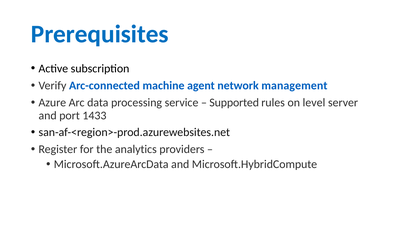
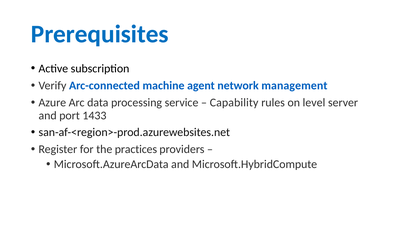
Supported: Supported -> Capability (234, 103)
analytics: analytics -> practices (136, 150)
